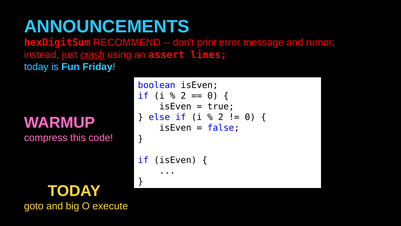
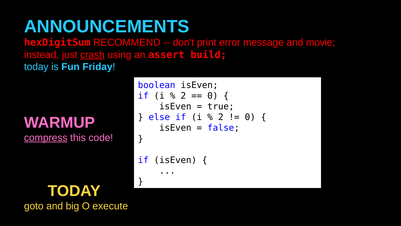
rumor: rumor -> movie (321, 43)
lines: lines -> build (209, 55)
compress underline: none -> present (46, 138)
